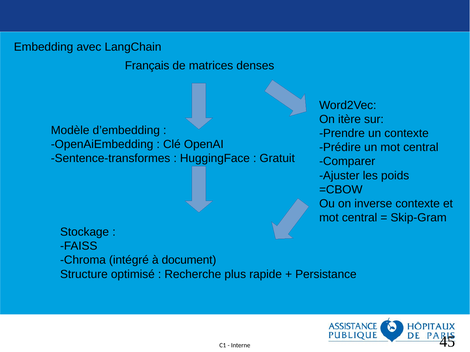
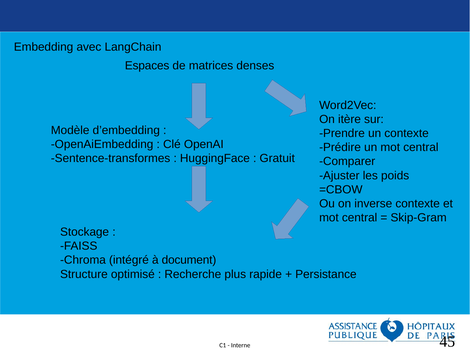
Français: Français -> Espaces (147, 66)
